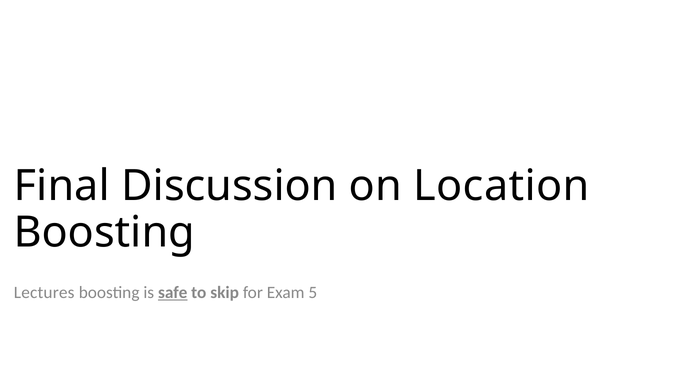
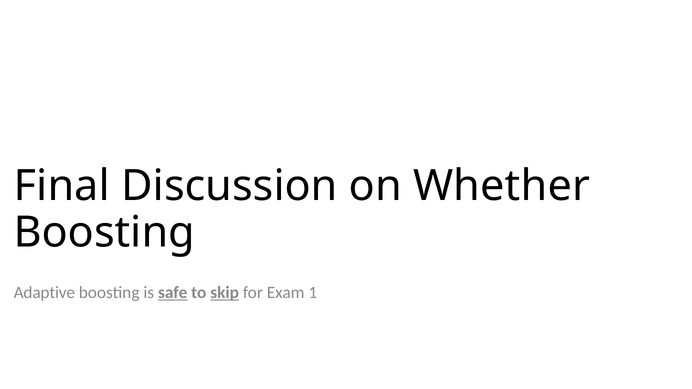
Location: Location -> Whether (502, 186)
Lectures: Lectures -> Adaptive (44, 293)
skip underline: none -> present (225, 293)
5: 5 -> 1 (313, 293)
